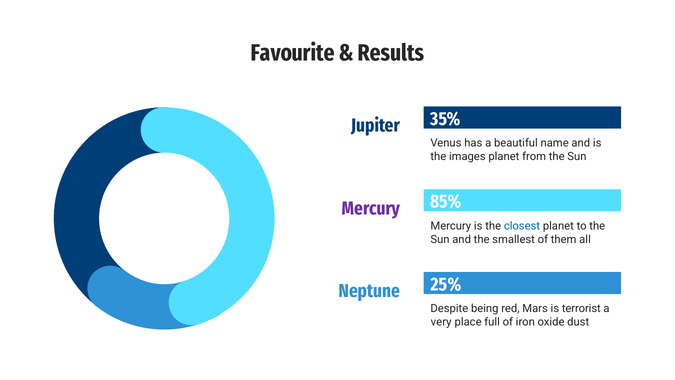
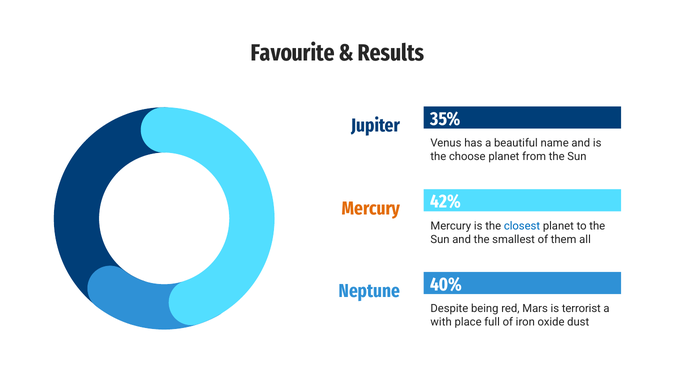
images: images -> choose (467, 156)
85%: 85% -> 42% (446, 201)
Mercury colour: purple -> orange (371, 208)
25%: 25% -> 40% (446, 284)
very: very -> with (441, 322)
